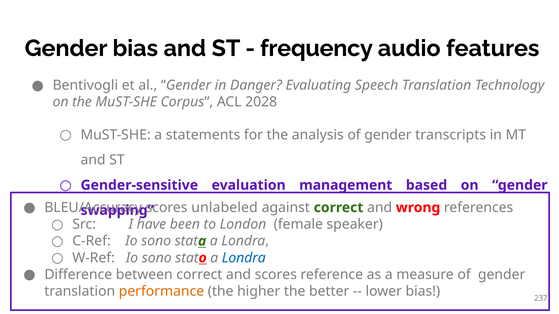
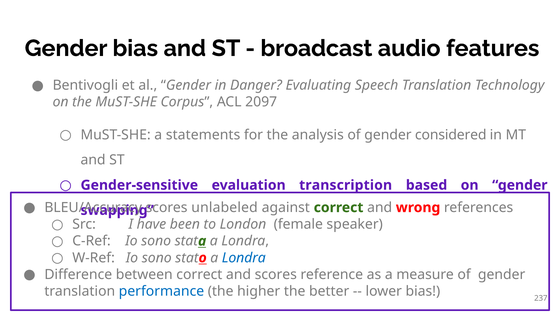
frequency: frequency -> broadcast (316, 48)
2028: 2028 -> 2097 (261, 102)
transcripts: transcripts -> considered (451, 135)
management: management -> transcription (346, 185)
performance colour: orange -> blue (161, 292)
